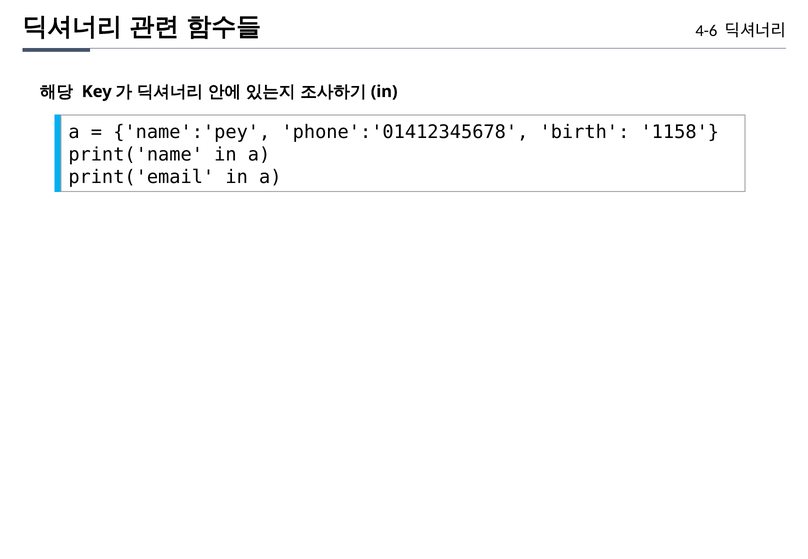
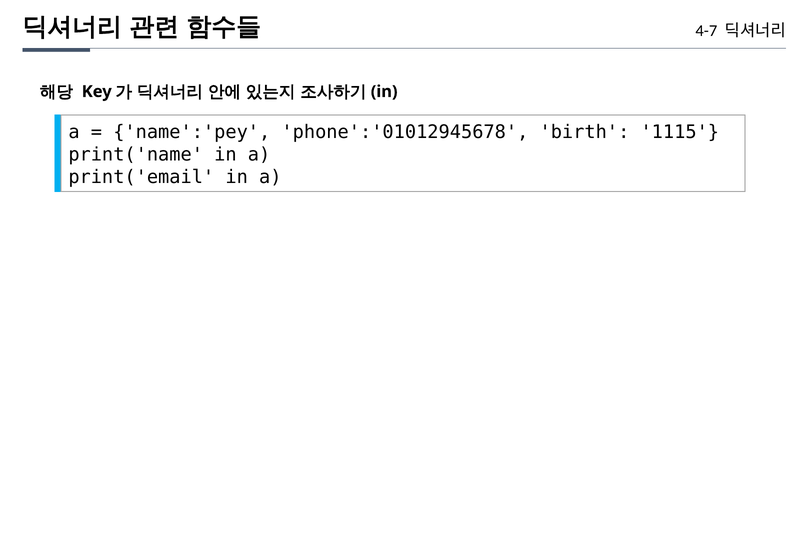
4-6: 4-6 -> 4-7 (706, 31)
phone':'01412345678: phone':'01412345678 -> phone':'01012945678 (405, 132)
1158: 1158 -> 1115 (680, 132)
